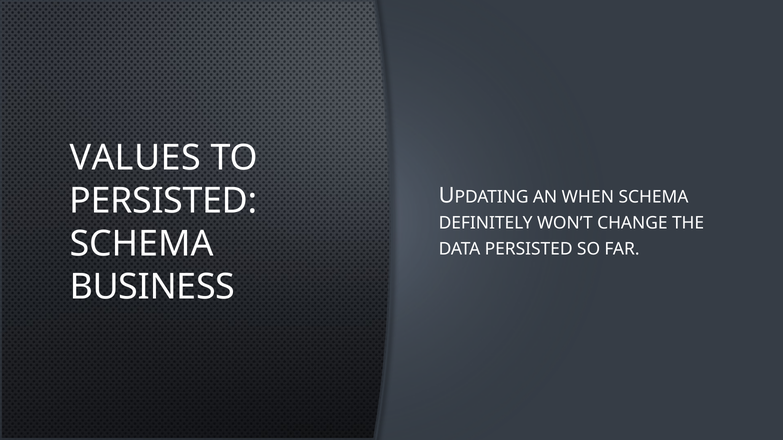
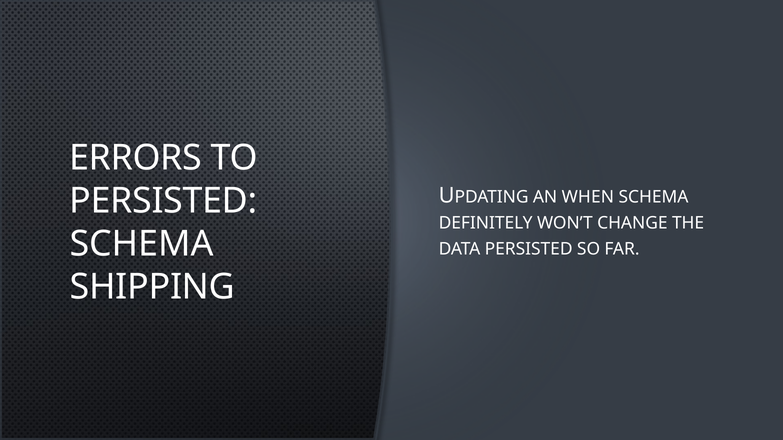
VALUES: VALUES -> ERRORS (136, 158)
BUSINESS: BUSINESS -> SHIPPING (152, 287)
